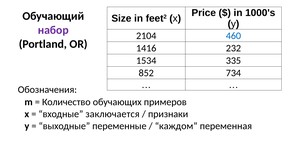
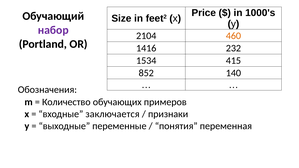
460 colour: blue -> orange (233, 36)
335: 335 -> 415 (233, 61)
734: 734 -> 140 (233, 73)
каждом: каждом -> понятия (176, 126)
